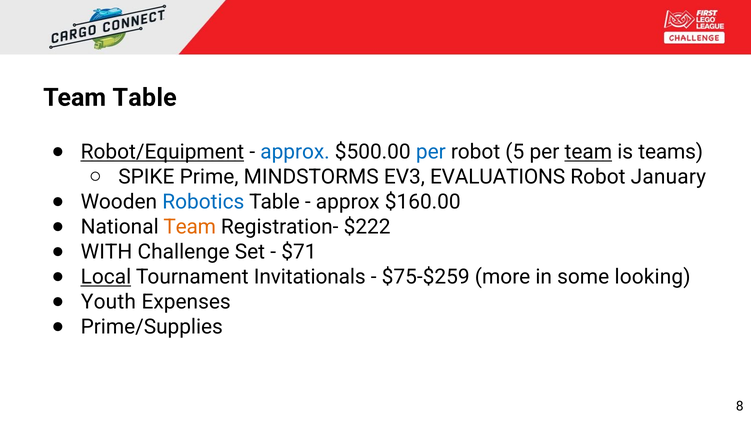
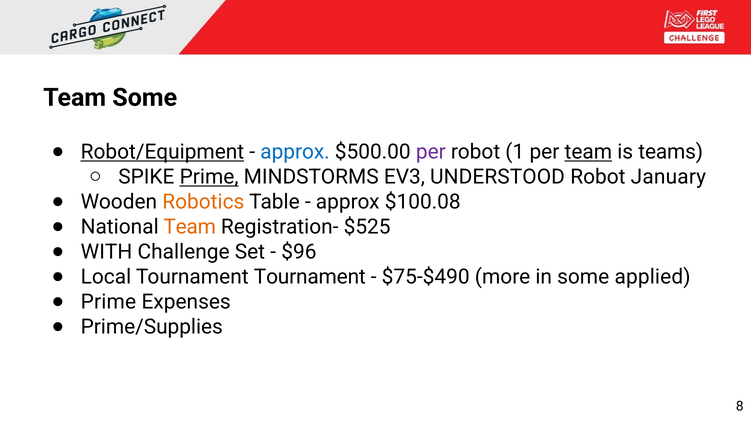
Team Table: Table -> Some (145, 98)
per colour: blue -> purple (431, 152)
5: 5 -> 1 (515, 152)
Prime underline: none -> present (209, 177)
EVALUATIONS: EVALUATIONS -> UNDERSTOOD (497, 177)
Robotics colour: blue -> orange (203, 202)
$160.00: $160.00 -> $100.08 (423, 202)
$222: $222 -> $525 (367, 227)
$71: $71 -> $96 (299, 252)
Local underline: present -> none (106, 277)
Tournament Invitationals: Invitationals -> Tournament (310, 277)
$75-$259: $75-$259 -> $75-$490 (426, 277)
looking: looking -> applied (653, 277)
Youth: Youth -> Prime (108, 302)
